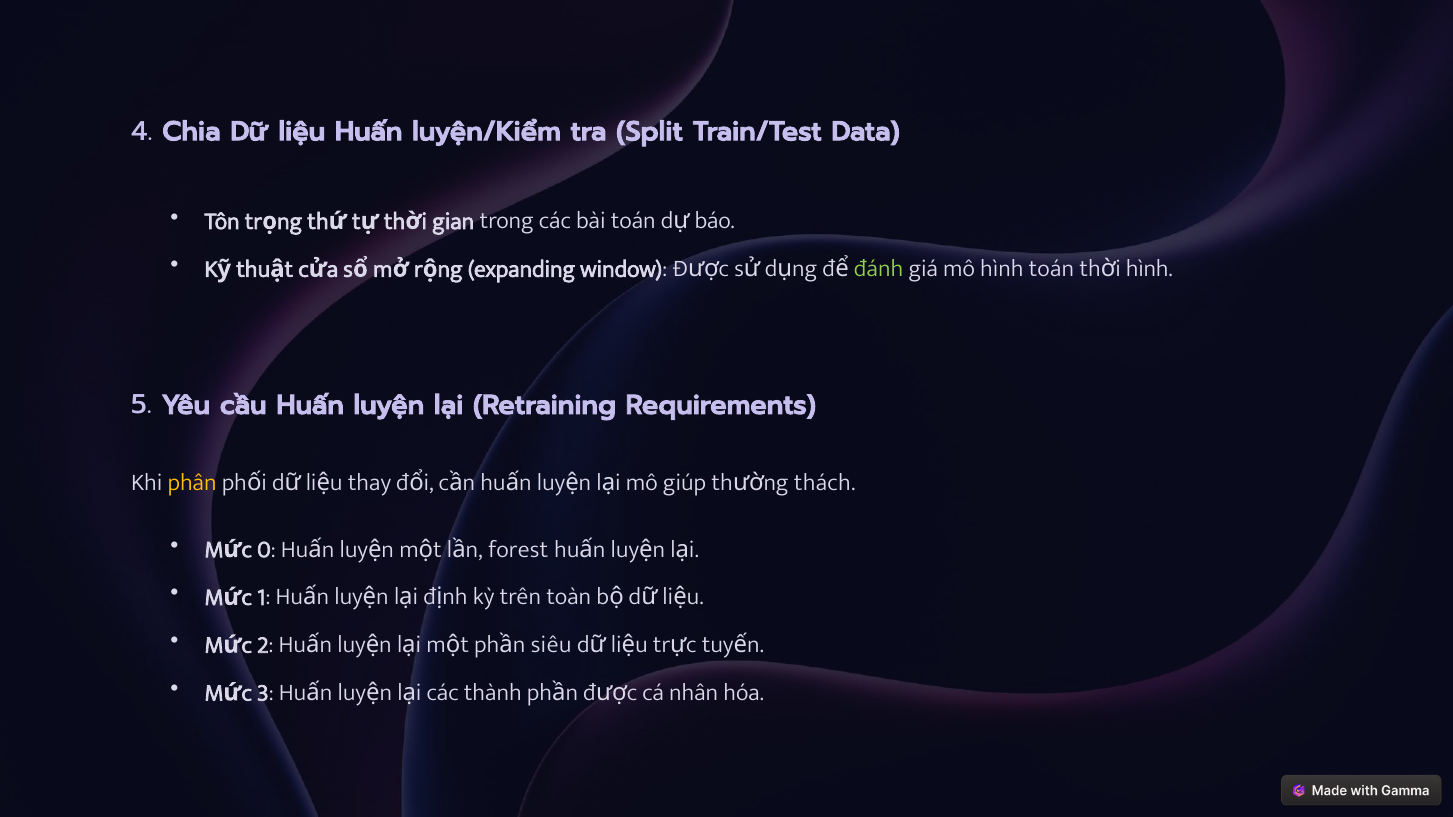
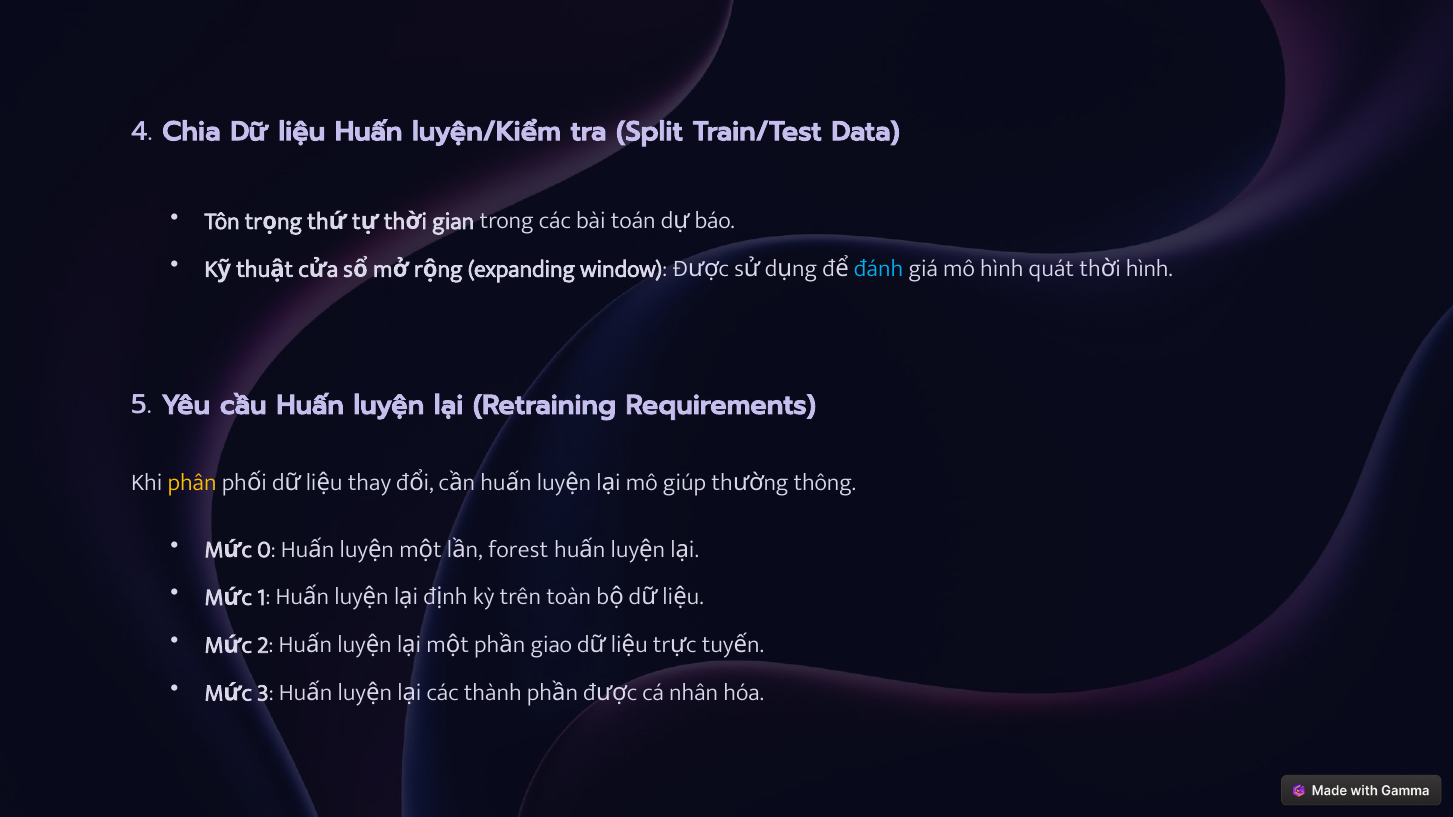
đánh colour: light green -> light blue (879, 269)
hình toán: toán -> quát (1051, 269)
thách: thách -> thông (825, 483)
siêu: siêu -> giao (551, 645)
